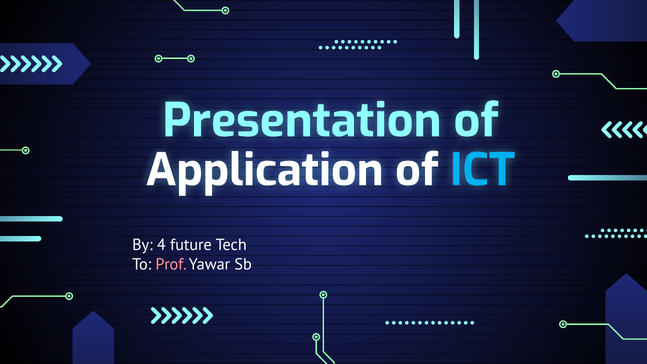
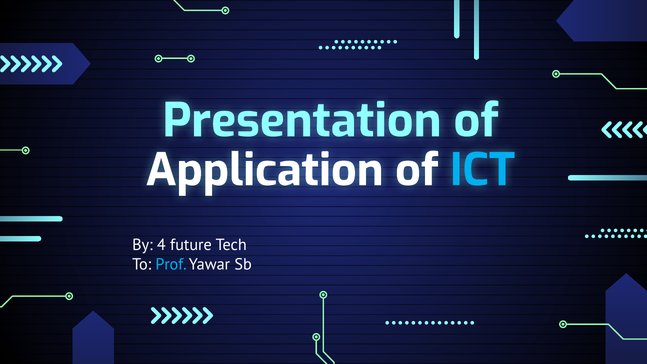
Prof colour: pink -> light blue (171, 264)
